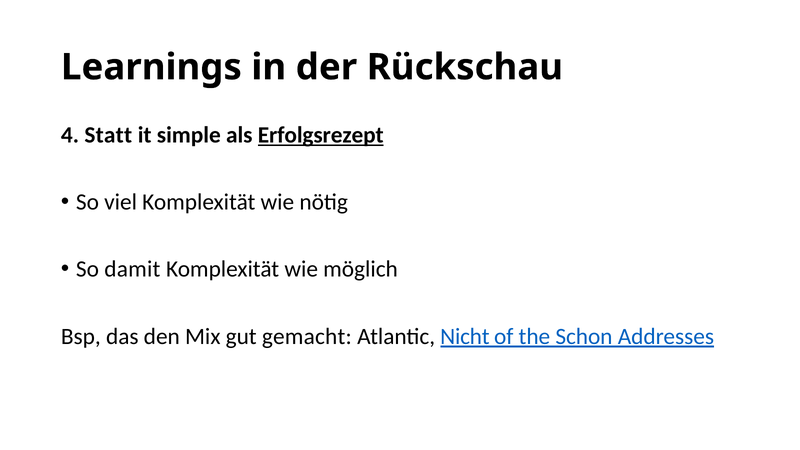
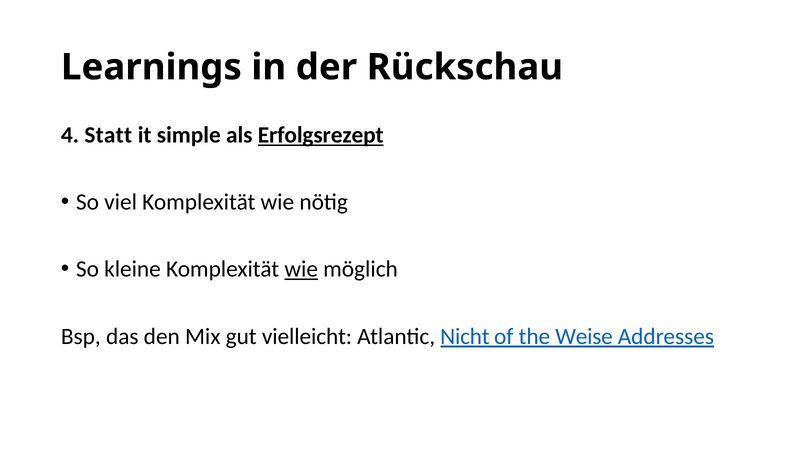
damit: damit -> kleine (132, 269)
wie underline: none -> present (301, 269)
gemacht: gemacht -> vielleicht (307, 337)
Schon: Schon -> Weise (584, 337)
